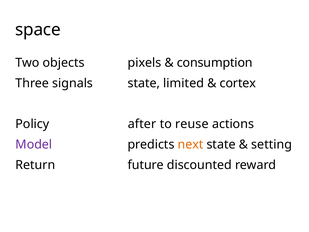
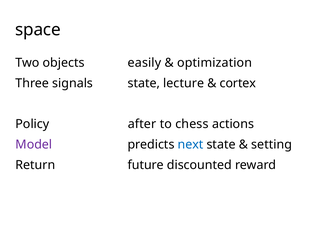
pixels: pixels -> easily (144, 63)
consumption: consumption -> optimization (215, 63)
limited: limited -> lecture (184, 83)
reuse: reuse -> chess (192, 124)
next colour: orange -> blue (191, 144)
